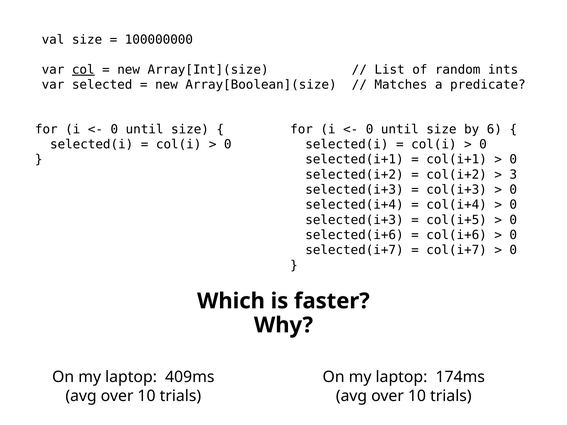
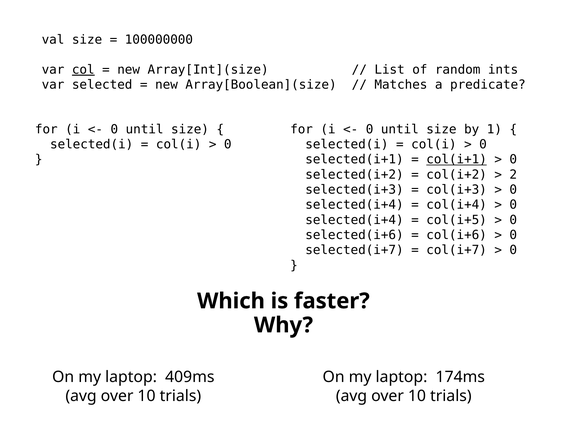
6: 6 -> 1 (494, 129)
col(i+1 underline: none -> present (457, 160)
3: 3 -> 2 (513, 175)
selected(i+3: selected(i+3 -> selected(i+4 (354, 220)
